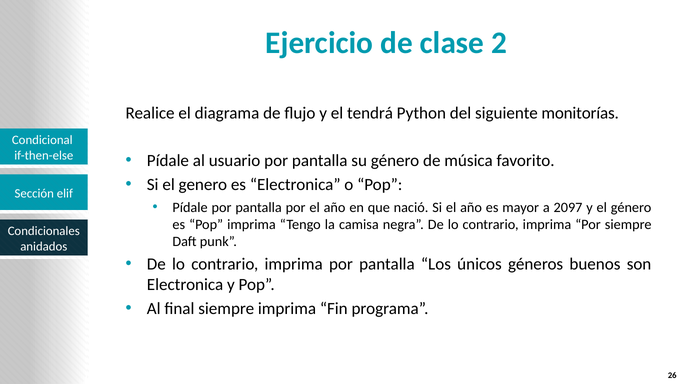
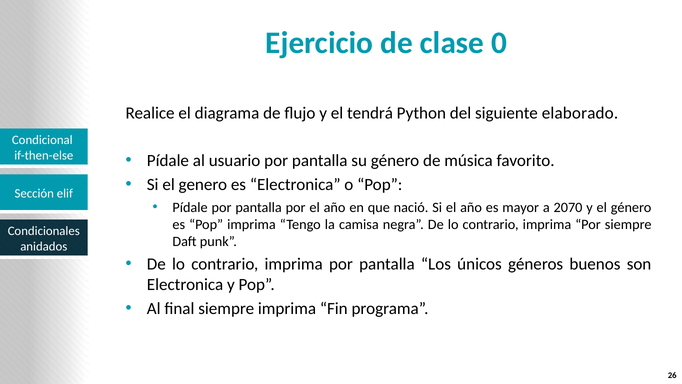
2: 2 -> 0 (499, 43)
monitorías: monitorías -> elaborado (580, 113)
2097: 2097 -> 2070 (568, 207)
